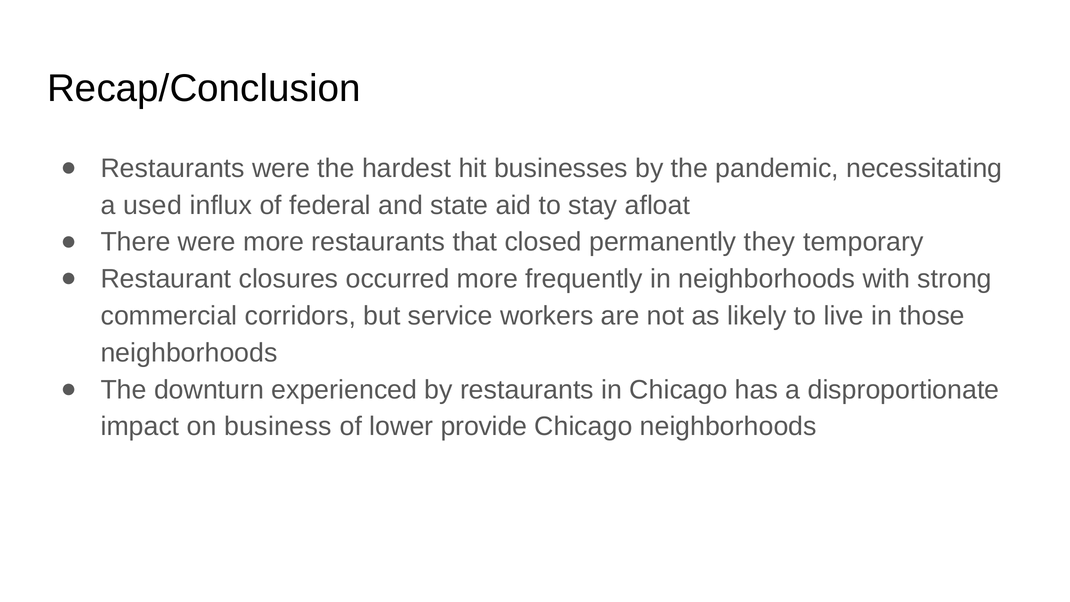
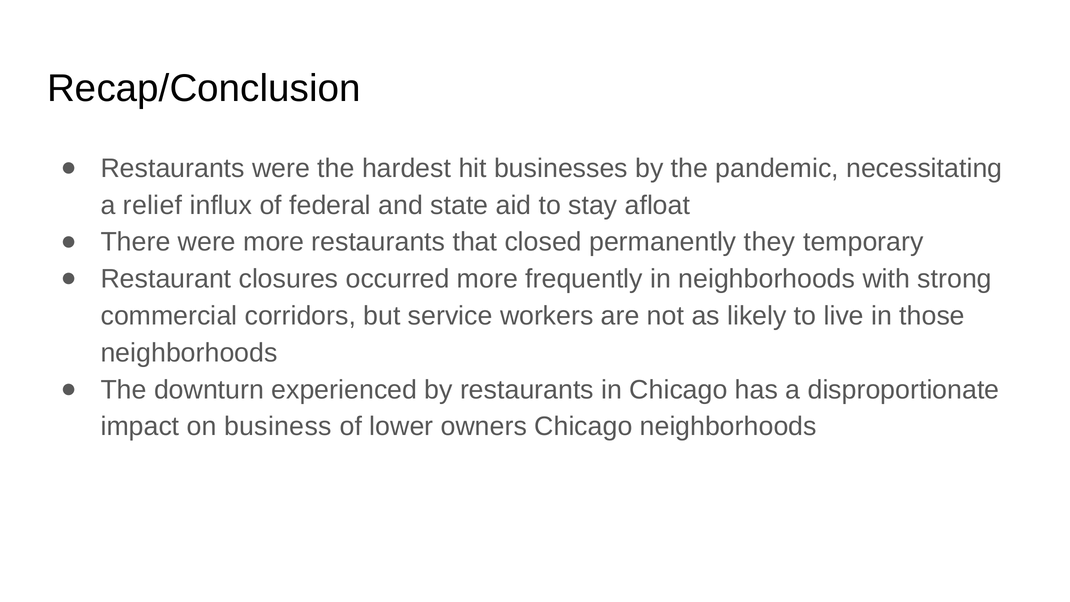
used: used -> relief (153, 205)
provide: provide -> owners (484, 427)
